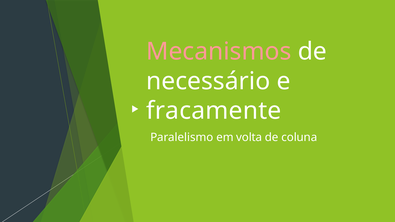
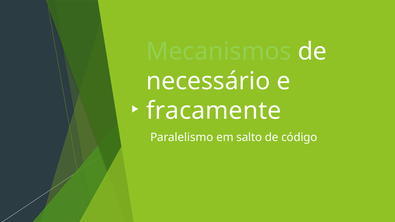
Mecanismos colour: pink -> light green (219, 52)
volta: volta -> salto (249, 138)
coluna: coluna -> código (299, 138)
